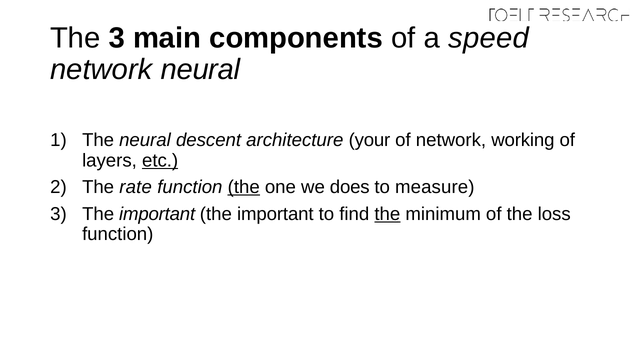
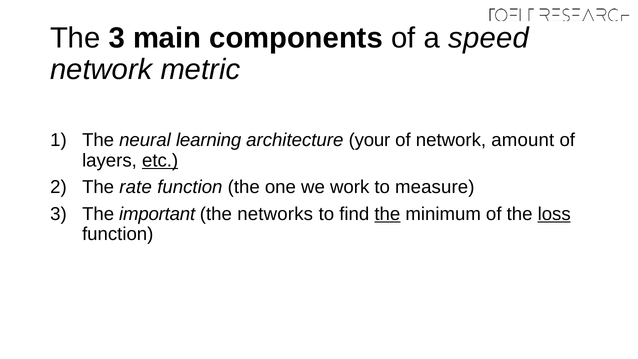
network neural: neural -> metric (200, 69)
descent: descent -> learning (209, 140)
working: working -> amount (523, 140)
the underline: present -> none (244, 187)
does: does -> work (350, 187)
important: important -> networks (275, 214)
loss underline: none -> present (554, 214)
